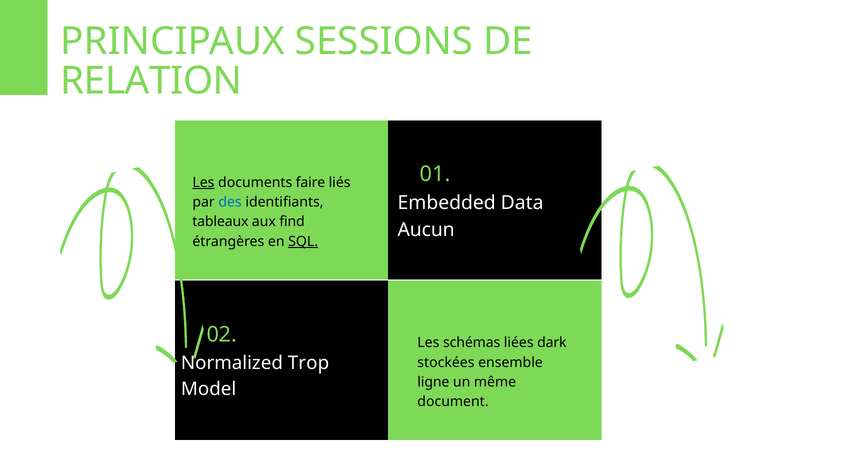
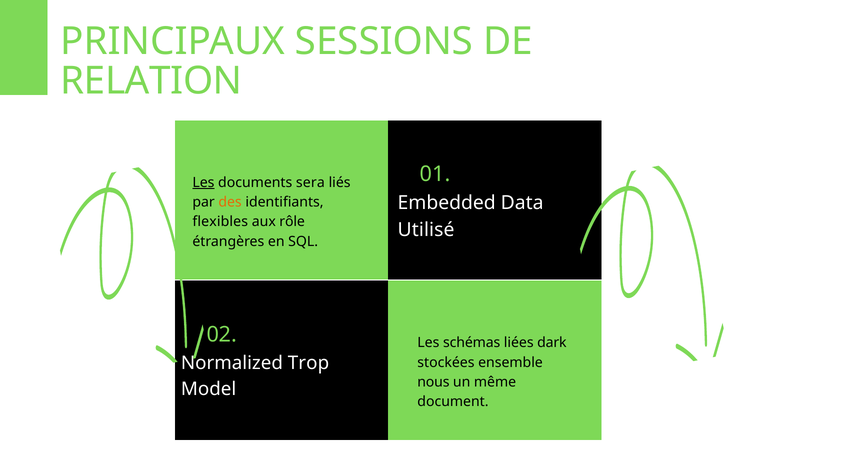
faire: faire -> sera (310, 182)
des colour: blue -> orange (230, 202)
tableaux: tableaux -> flexibles (220, 222)
find: find -> rôle (292, 222)
Aucun: Aucun -> Utilisé (426, 230)
SQL underline: present -> none (303, 241)
ligne: ligne -> nous (433, 382)
